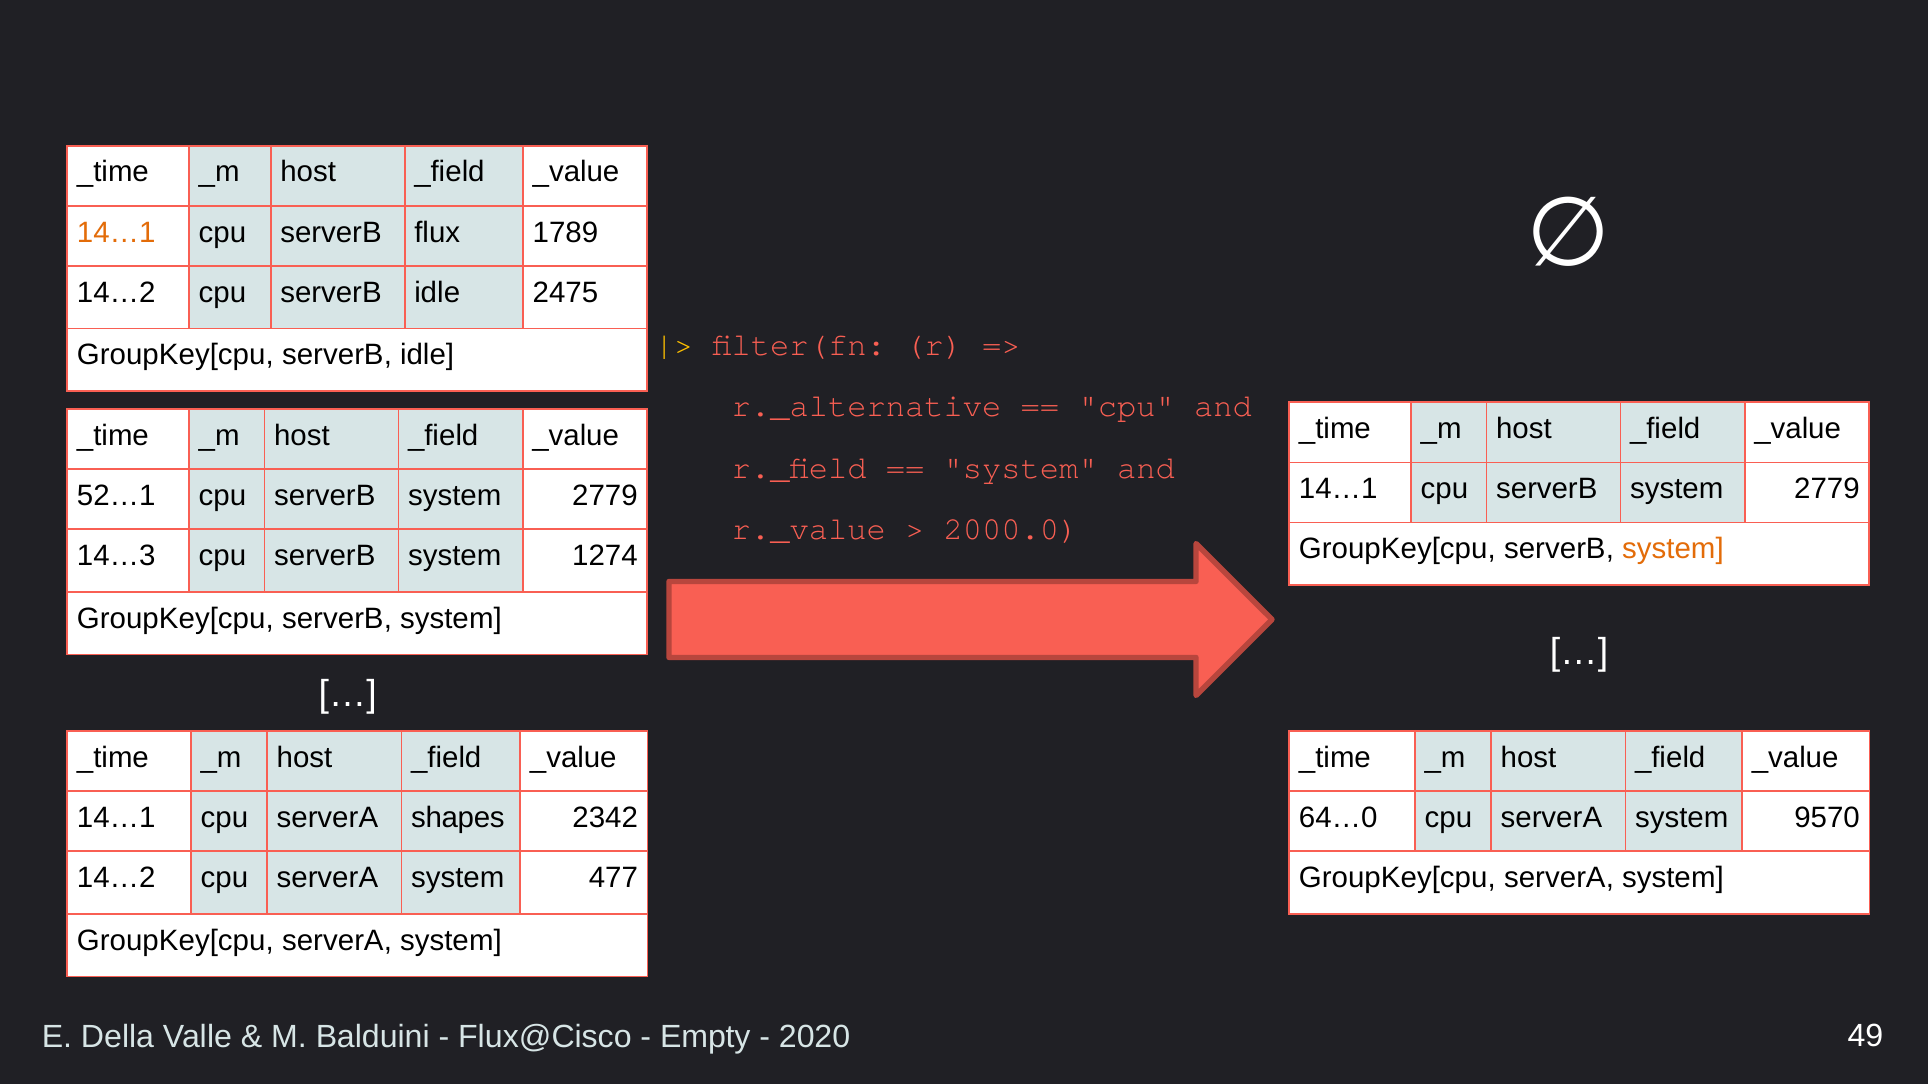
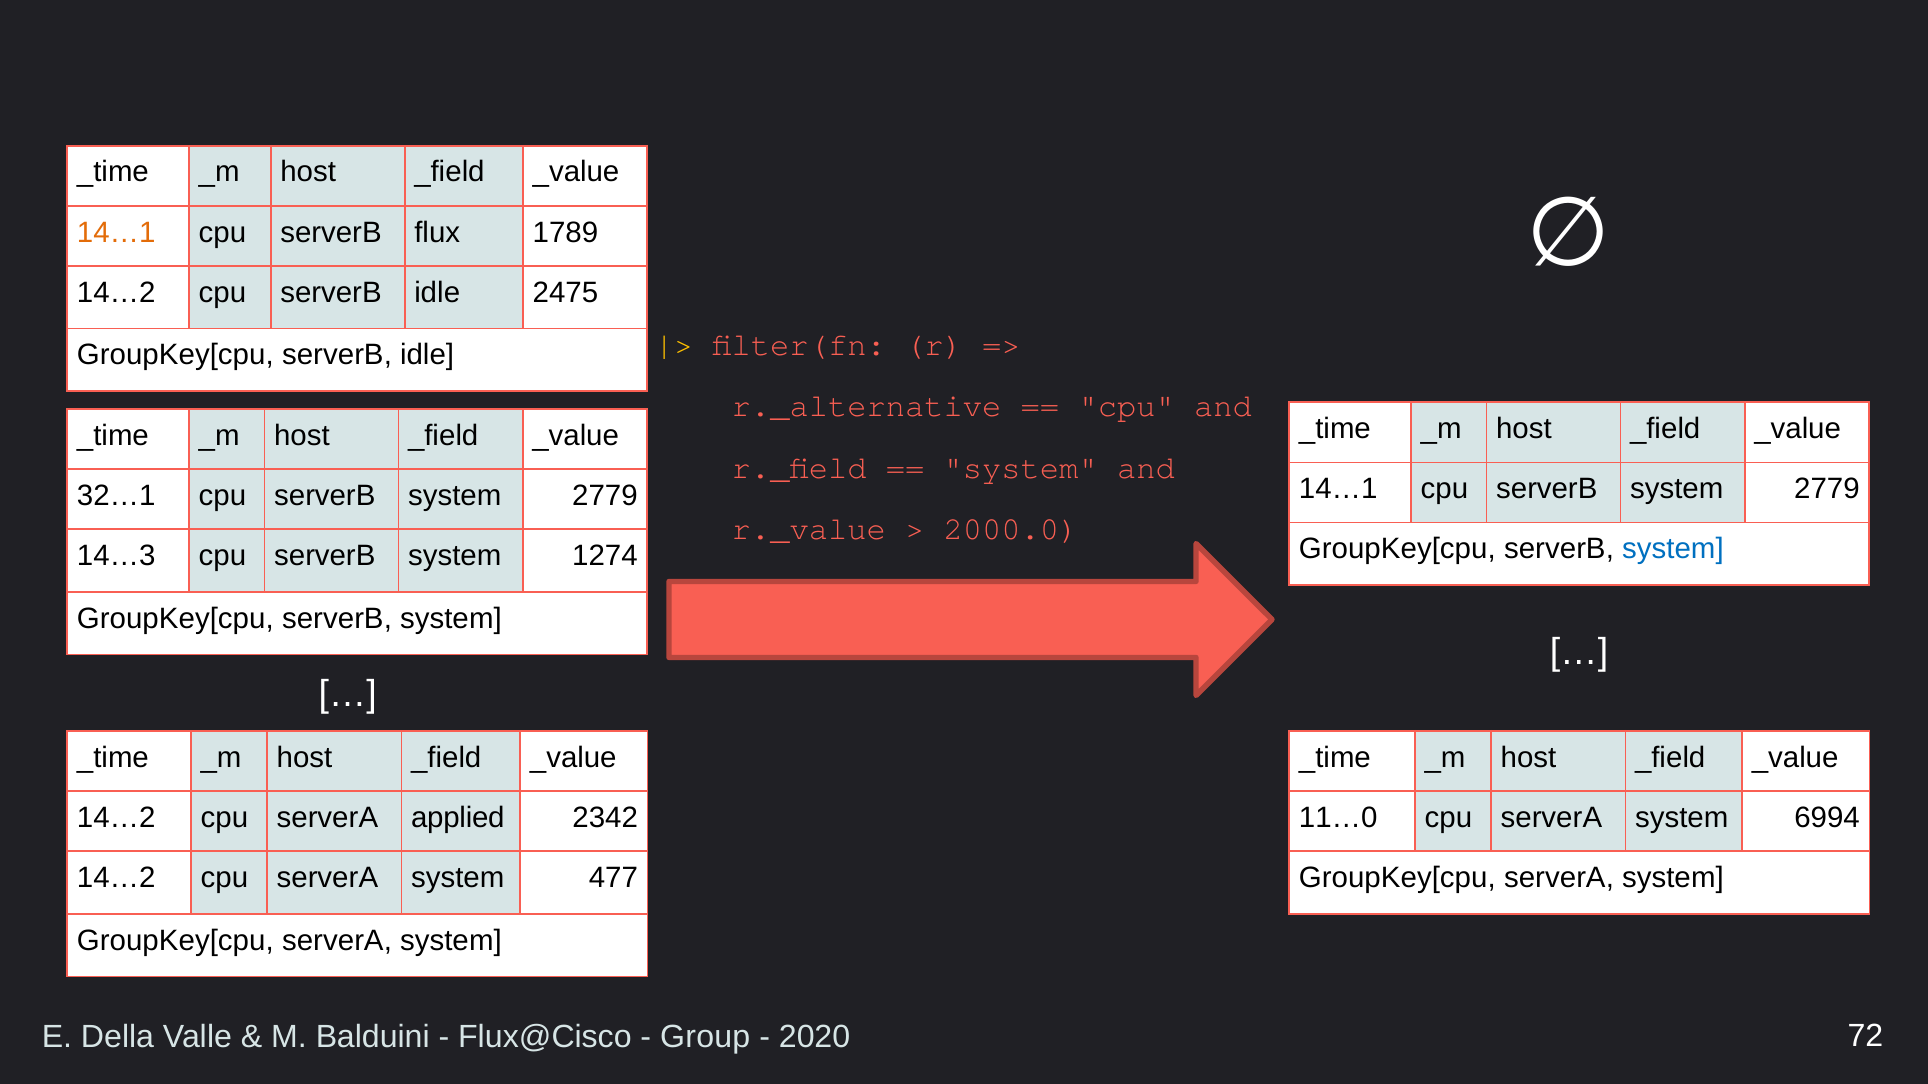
52…1: 52…1 -> 32…1 (116, 496)
system colour: orange -> blue (1673, 549)
64…0: 64…0 -> 11…0 (1338, 818)
9570: 9570 -> 6994 (1827, 818)
14…1: 14…1 -> 14…2 (116, 818)
shapes: shapes -> applied (458, 818)
Empty: Empty -> Group (705, 1037)
49: 49 -> 72 (1865, 1036)
